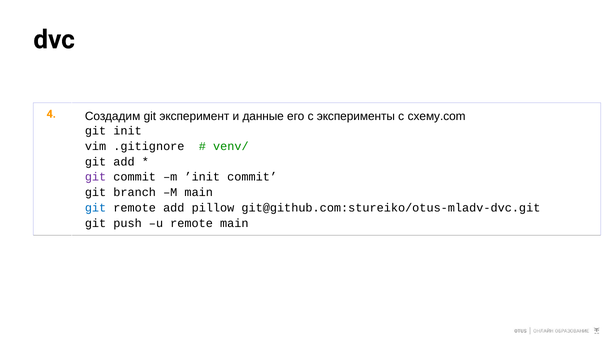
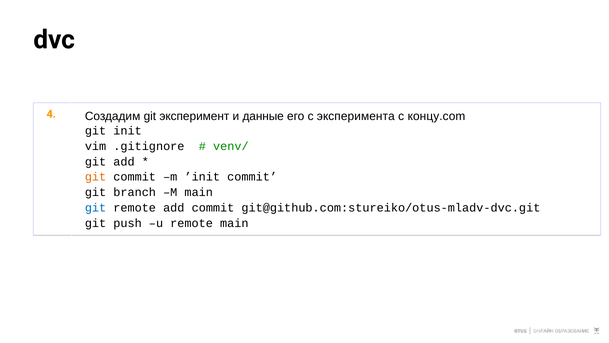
эксперименты: эксперименты -> эксперимента (356, 116)
схему.com: схему.com -> концу.com (437, 116)
git colour: purple -> orange (96, 177)
add pillow: pillow -> commit (213, 208)
